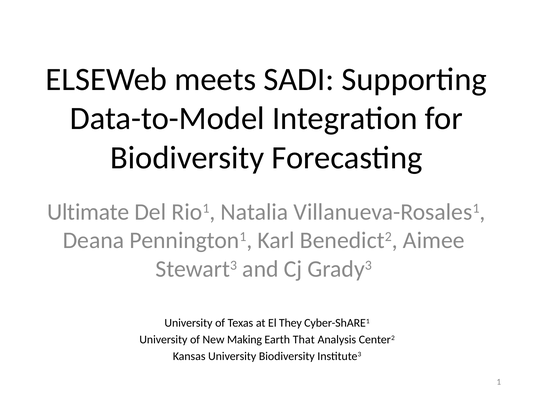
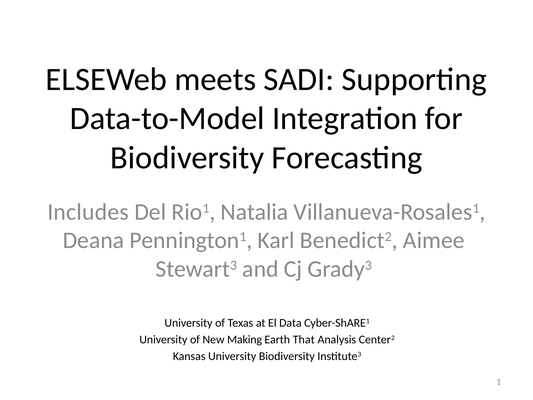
Ultimate: Ultimate -> Includes (88, 212)
They: They -> Data (290, 323)
